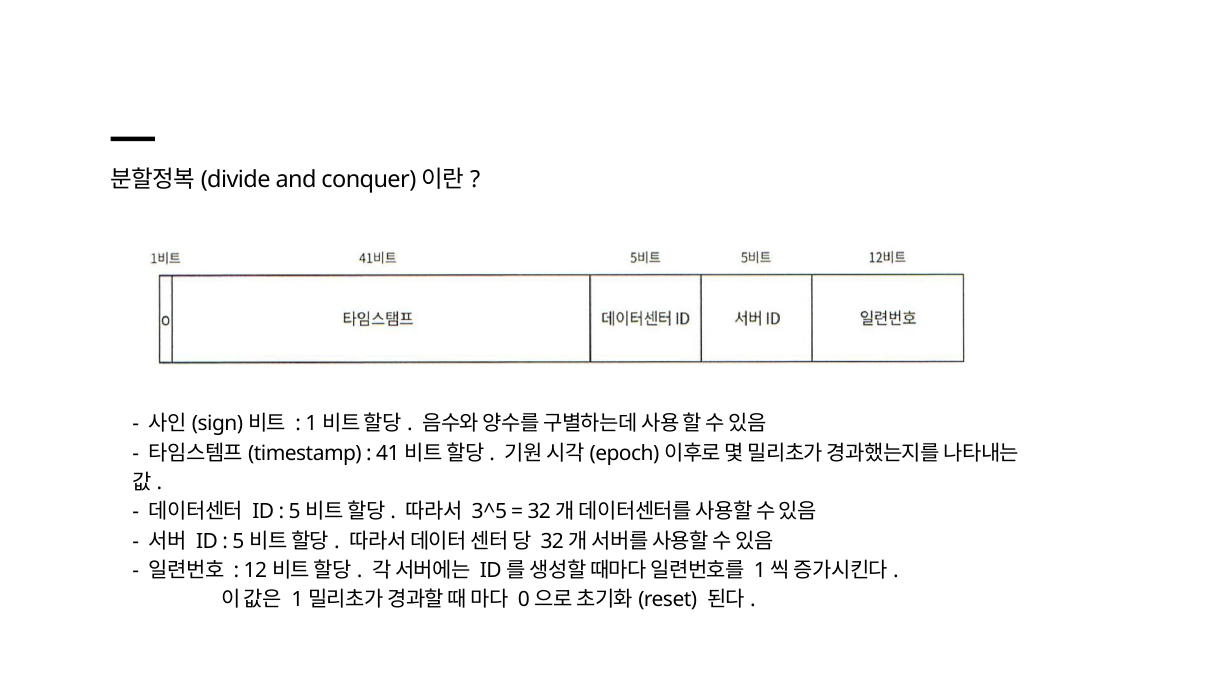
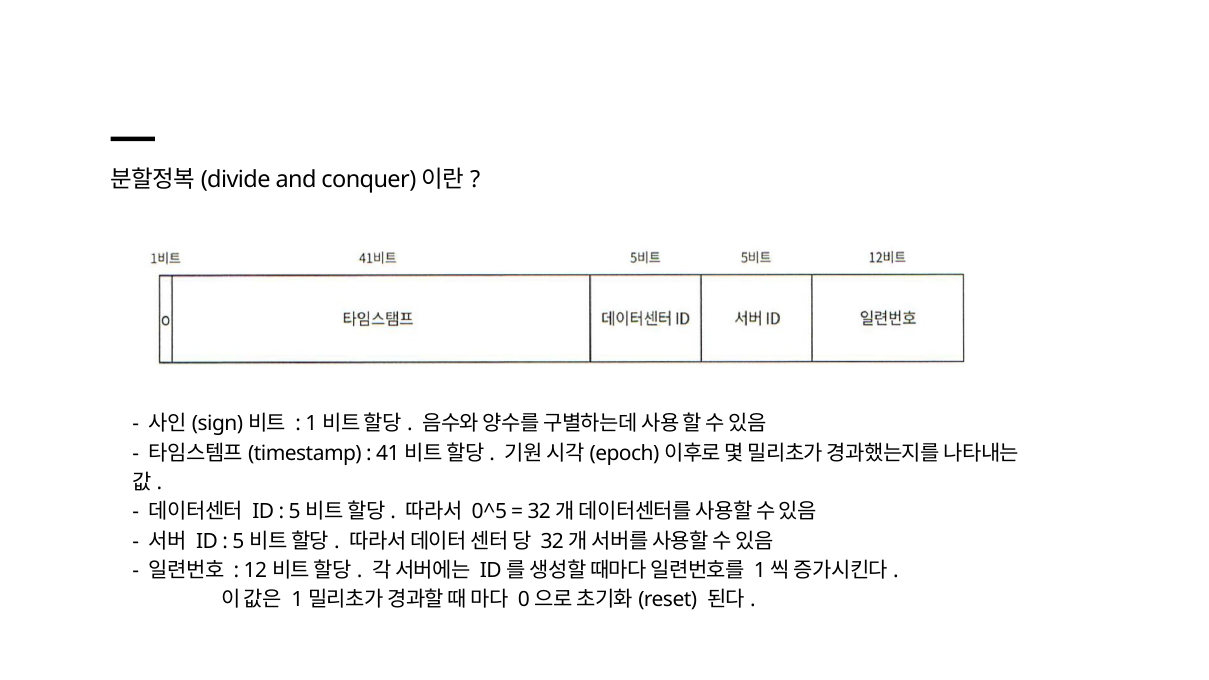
3^5: 3^5 -> 0^5 (489, 512)
